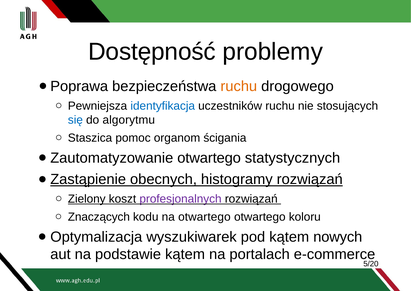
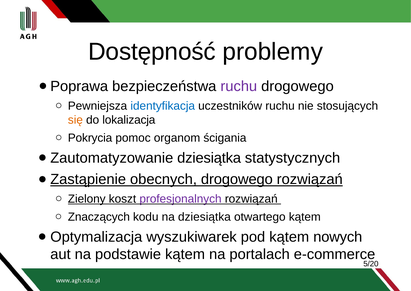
ruchu colour: orange -> purple (239, 86)
się colour: blue -> orange (75, 120)
algorytmu: algorytmu -> lokalizacja (129, 120)
Staszica: Staszica -> Pokrycia (90, 138)
otwartego: otwartego -> dziesiątka (209, 158)
obecnych histogramy: histogramy -> drogowego (237, 179)
na otwartego: otwartego -> dziesiątka (204, 217)
otwartego koloru: koloru -> kątem (305, 217)
